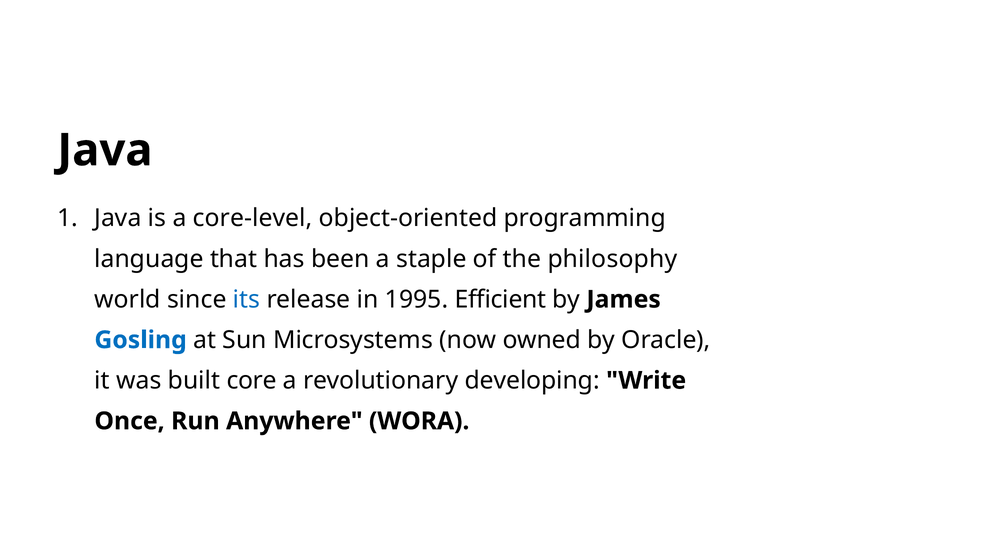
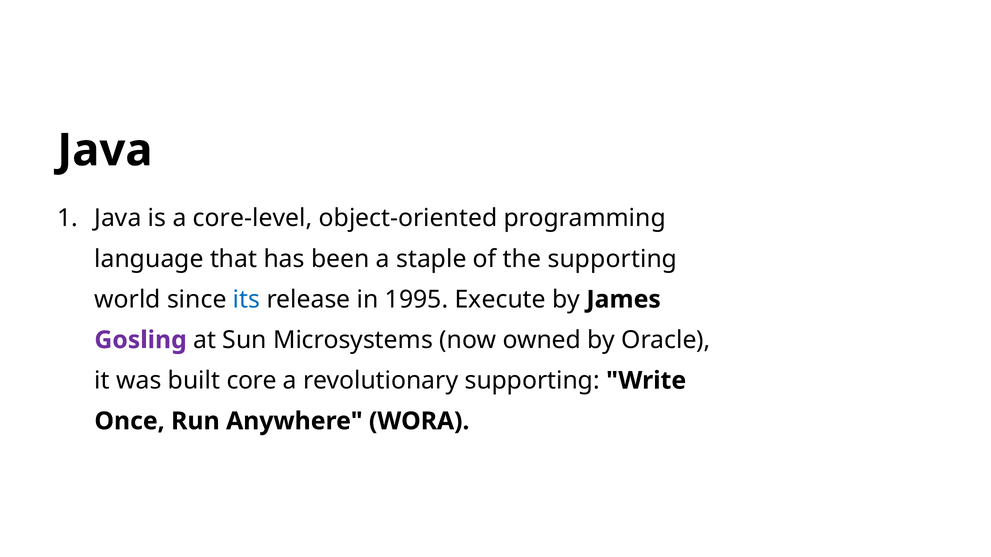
the philosophy: philosophy -> supporting (612, 259)
Efficient: Efficient -> Execute (500, 300)
Gosling colour: blue -> purple (141, 340)
revolutionary developing: developing -> supporting (532, 381)
